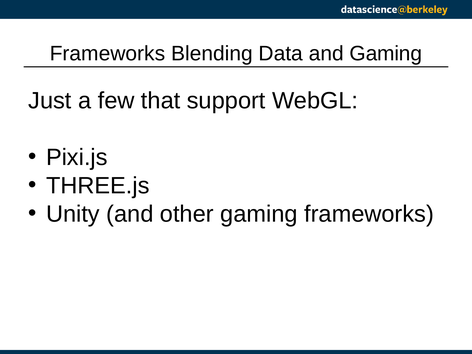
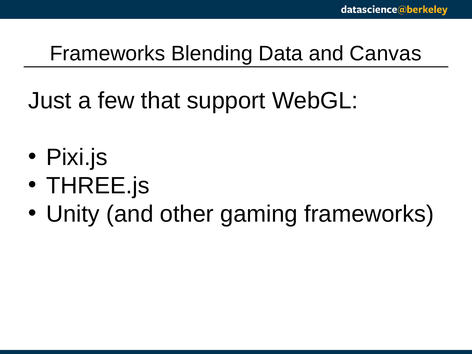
and Gaming: Gaming -> Canvas (386, 53)
